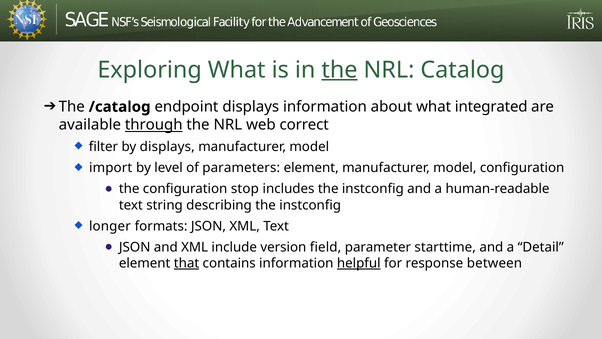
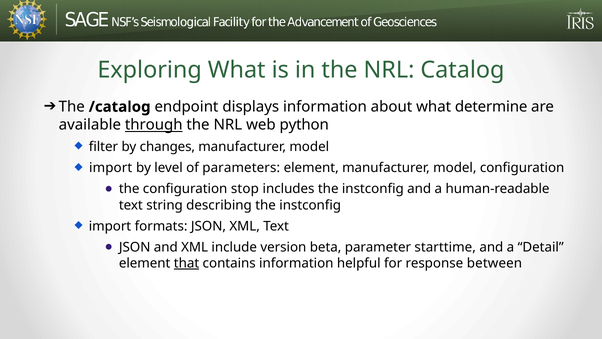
the underline: present -> none (340, 70)
integrated: integrated -> determine (491, 107)
correct: correct -> python (304, 125)
by displays: displays -> changes (167, 147)
longer: longer -> import (110, 226)
field: field -> beta (326, 247)
helpful underline: present -> none (359, 263)
